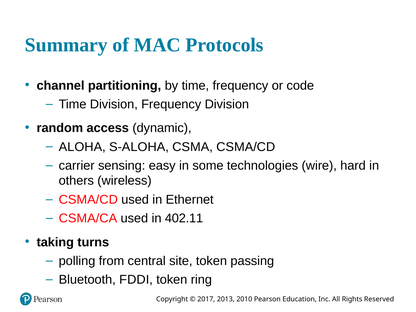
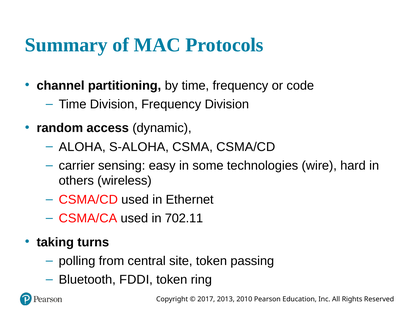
402.11: 402.11 -> 702.11 (184, 218)
